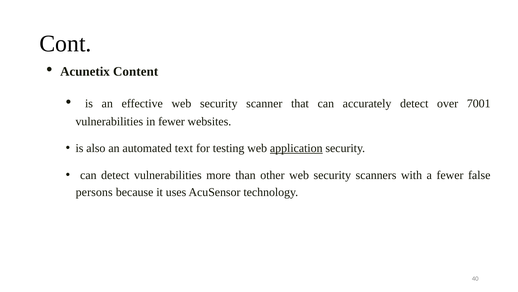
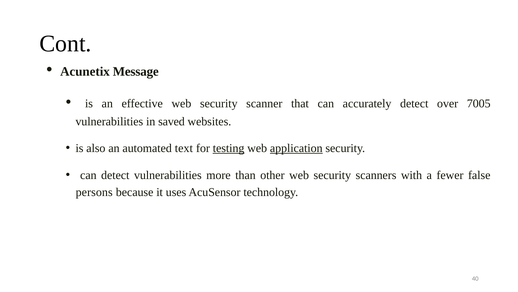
Content: Content -> Message (136, 71)
7001: 7001 -> 7005 (479, 103)
in fewer: fewer -> saved (171, 121)
testing underline: none -> present (229, 148)
